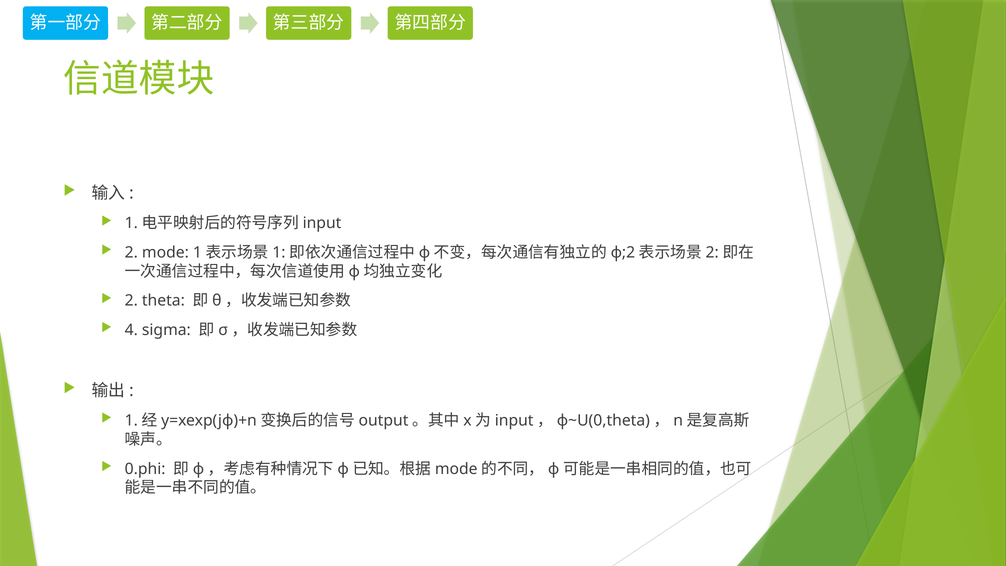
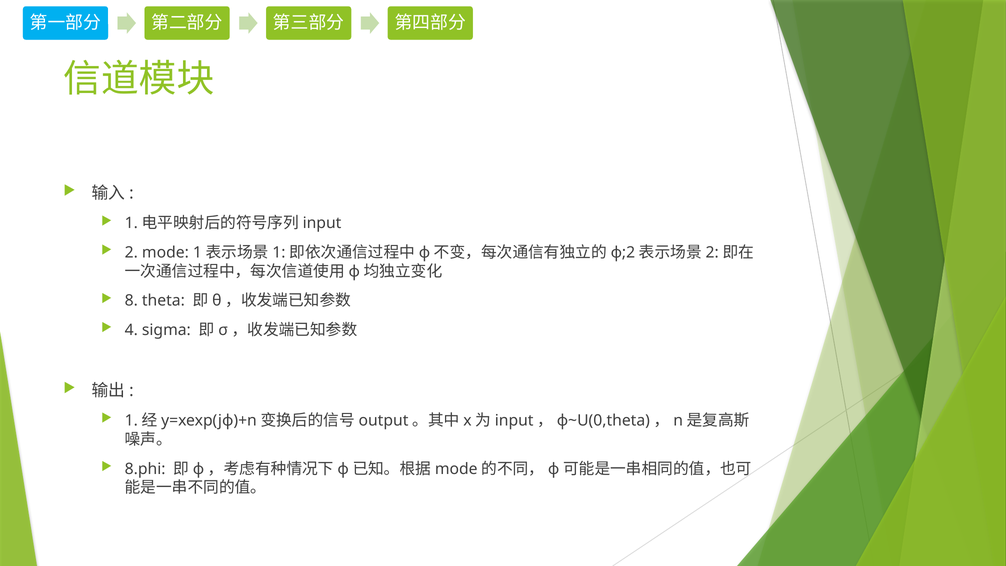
2: 2 -> 8 (131, 301)
0.phi: 0.phi -> 8.phi (145, 469)
